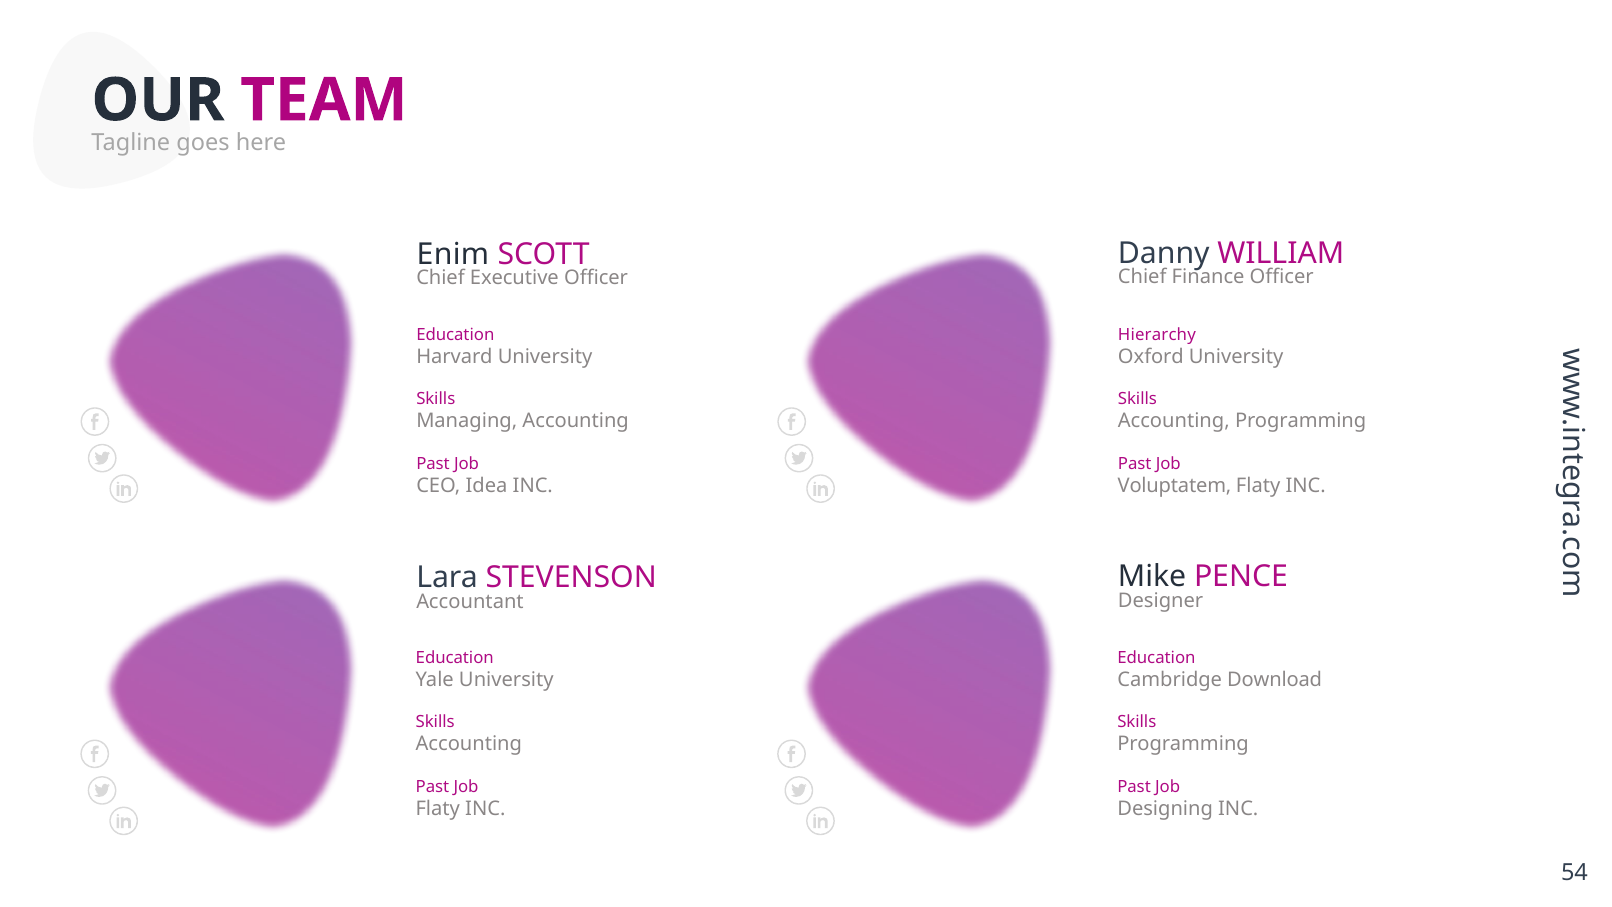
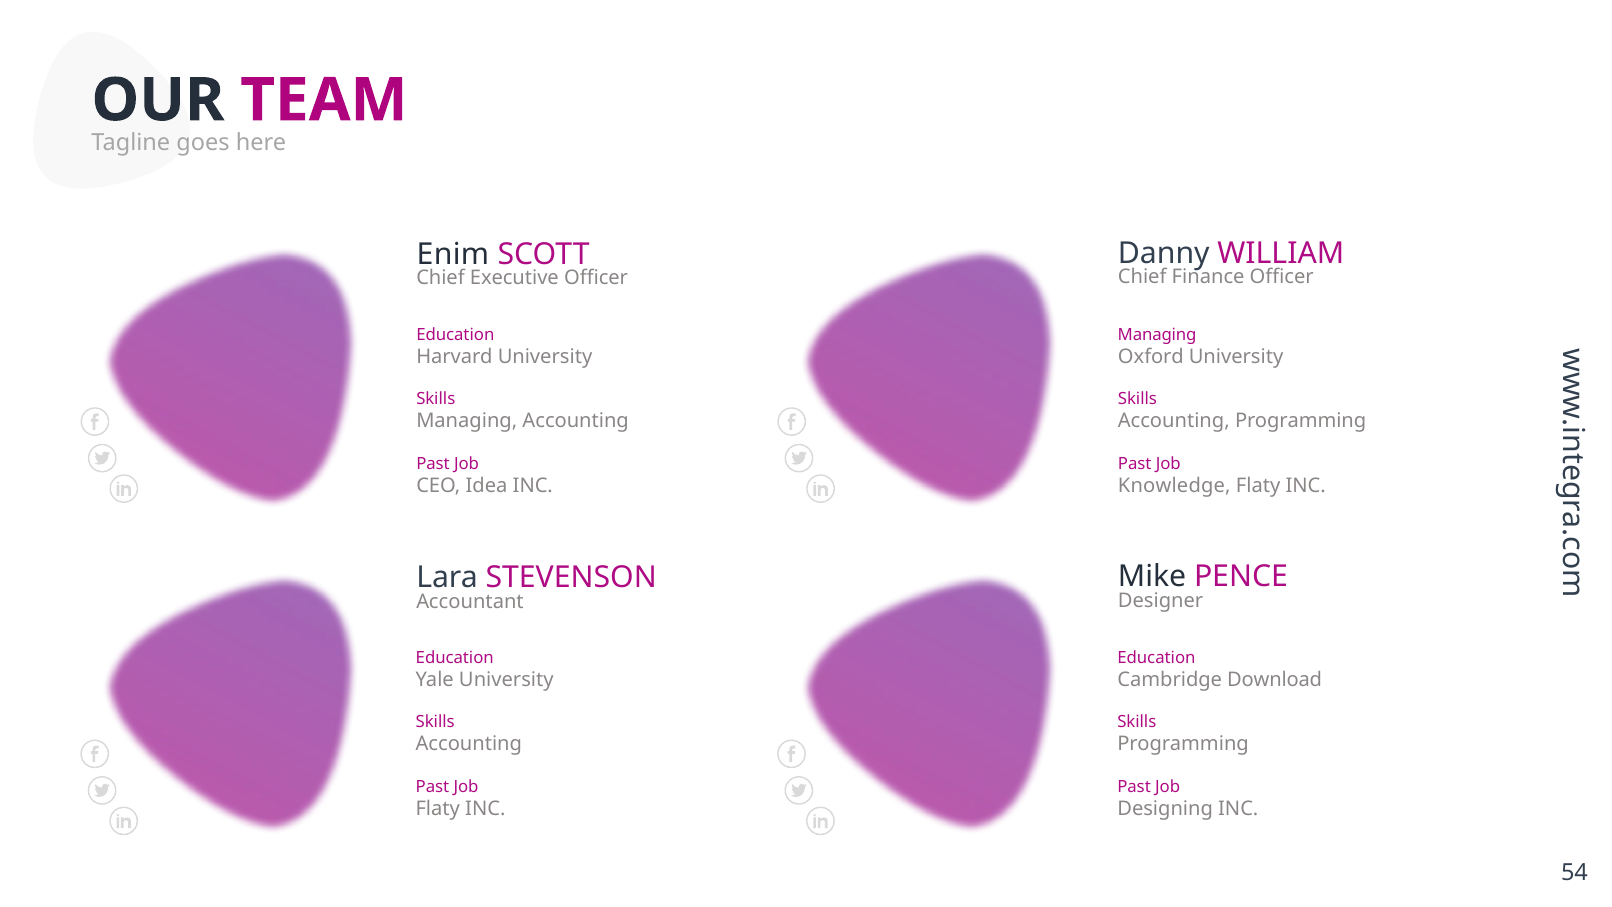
Hierarchy: Hierarchy -> Managing (1157, 335)
Voluptatem: Voluptatem -> Knowledge (1174, 486)
